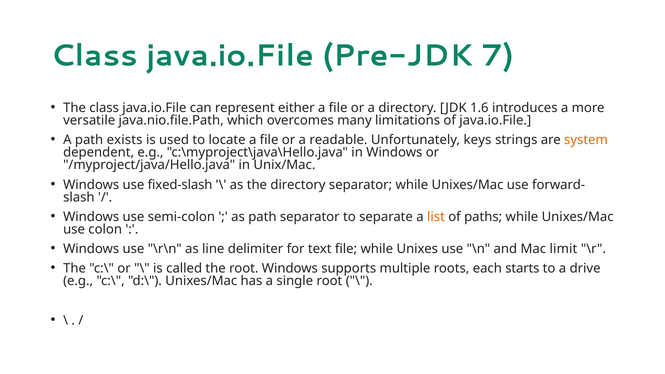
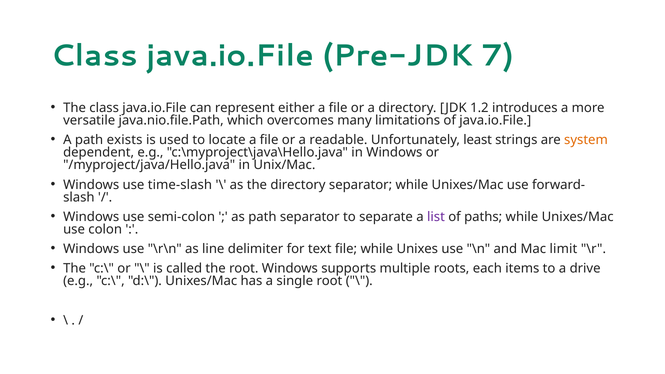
1.6: 1.6 -> 1.2 (479, 108)
keys: keys -> least (478, 140)
fixed-slash: fixed-slash -> time-slash (180, 185)
list colour: orange -> purple (436, 217)
starts: starts -> items (522, 269)
